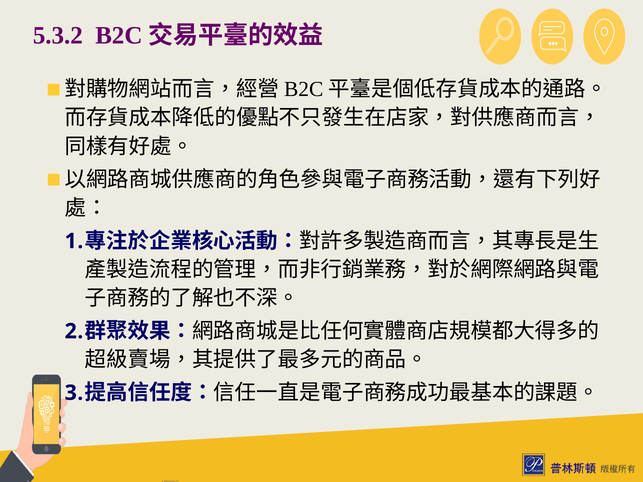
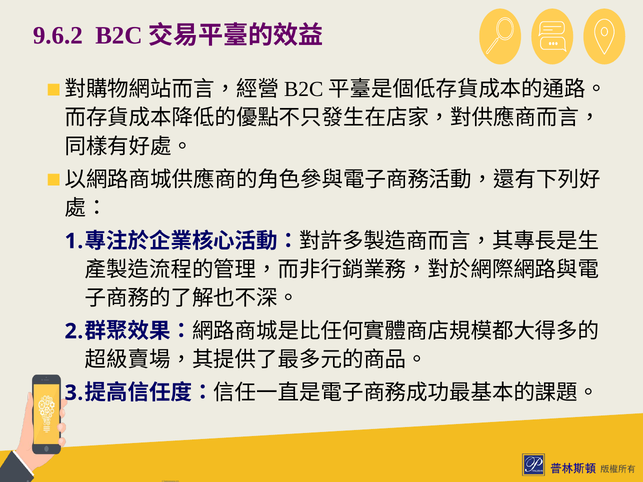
5.3.2: 5.3.2 -> 9.6.2 (58, 35)
